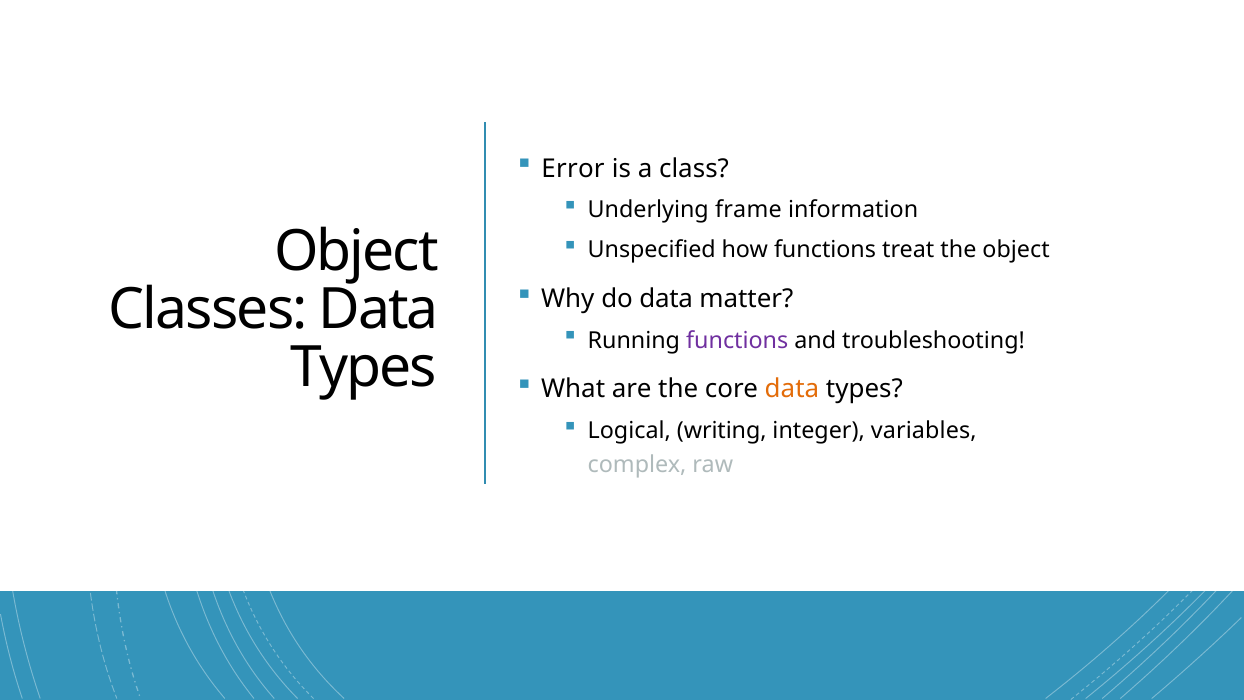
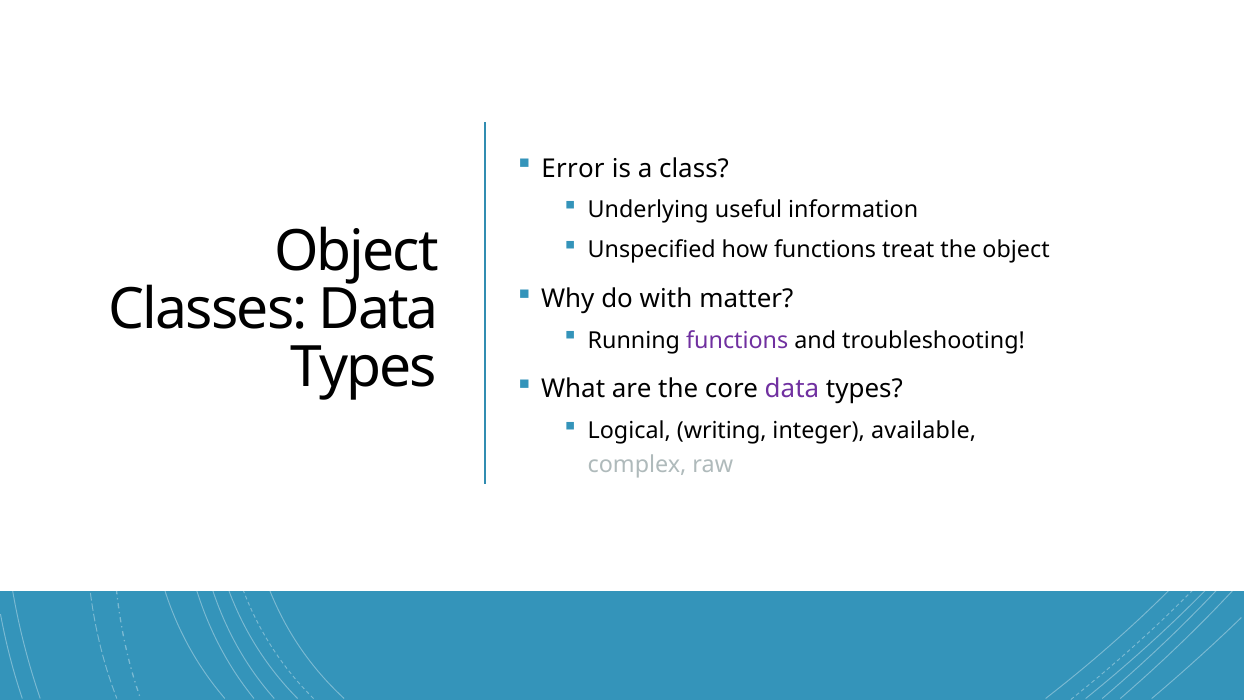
frame: frame -> useful (749, 210)
do data: data -> with (666, 299)
data colour: orange -> purple (792, 389)
variables: variables -> available (924, 431)
